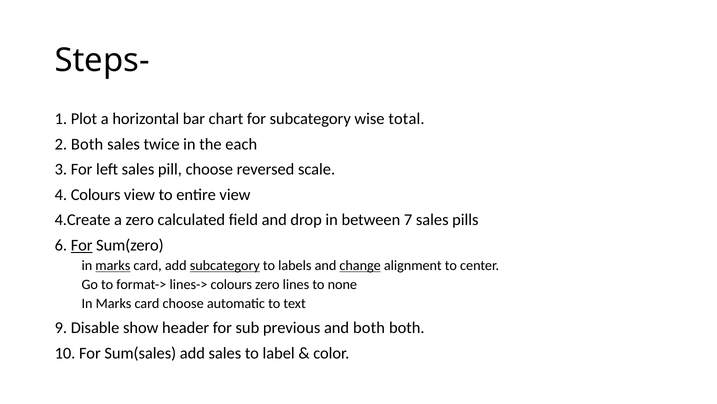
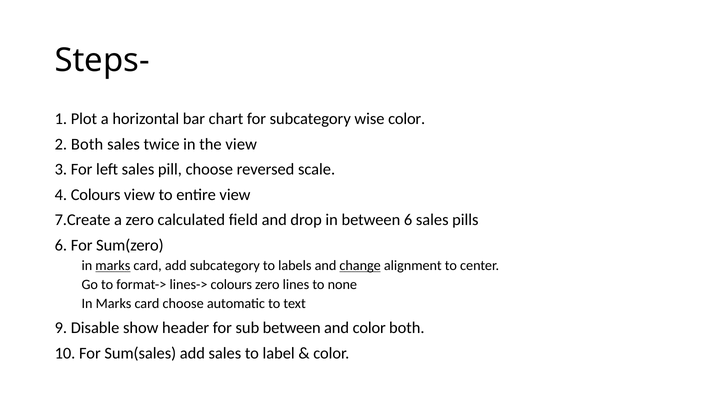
wise total: total -> color (407, 119)
the each: each -> view (241, 144)
4.Create: 4.Create -> 7.Create (83, 220)
between 7: 7 -> 6 (408, 220)
For underline: present -> none (82, 245)
subcategory underline: present -> none (225, 265)
sub previous: previous -> between (292, 327)
and both: both -> color (369, 327)
